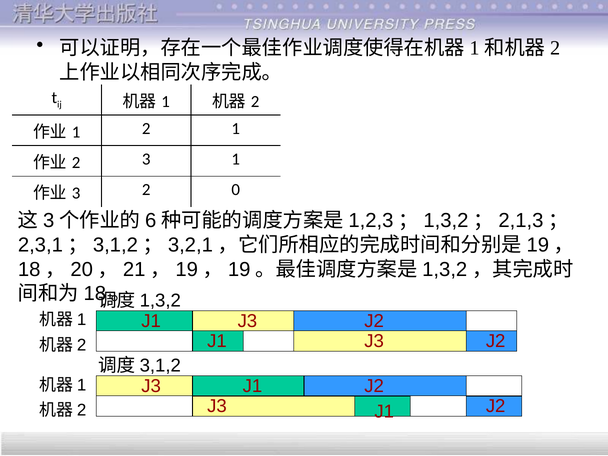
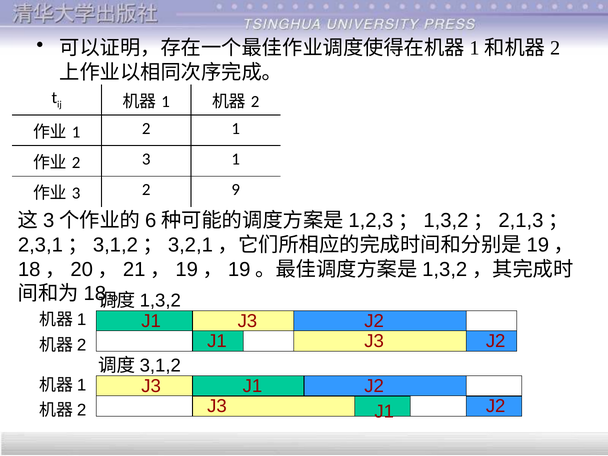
0: 0 -> 9 (236, 190)
